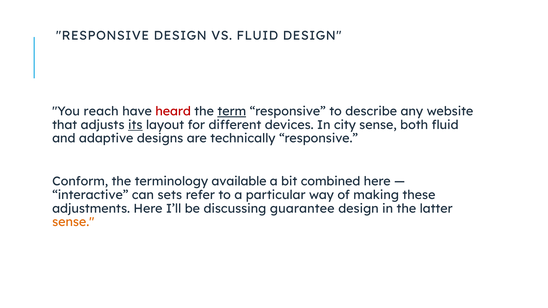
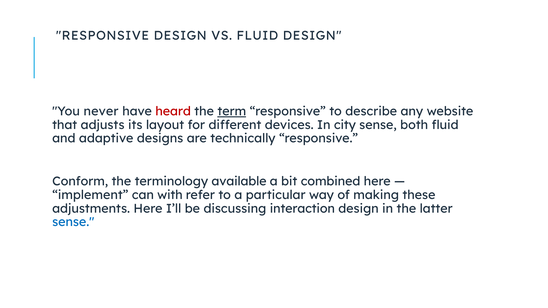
reach: reach -> never (101, 112)
its underline: present -> none (135, 125)
interactive: interactive -> implement (90, 195)
sets: sets -> with (170, 195)
guarantee: guarantee -> interaction (302, 209)
sense colour: orange -> blue (73, 222)
